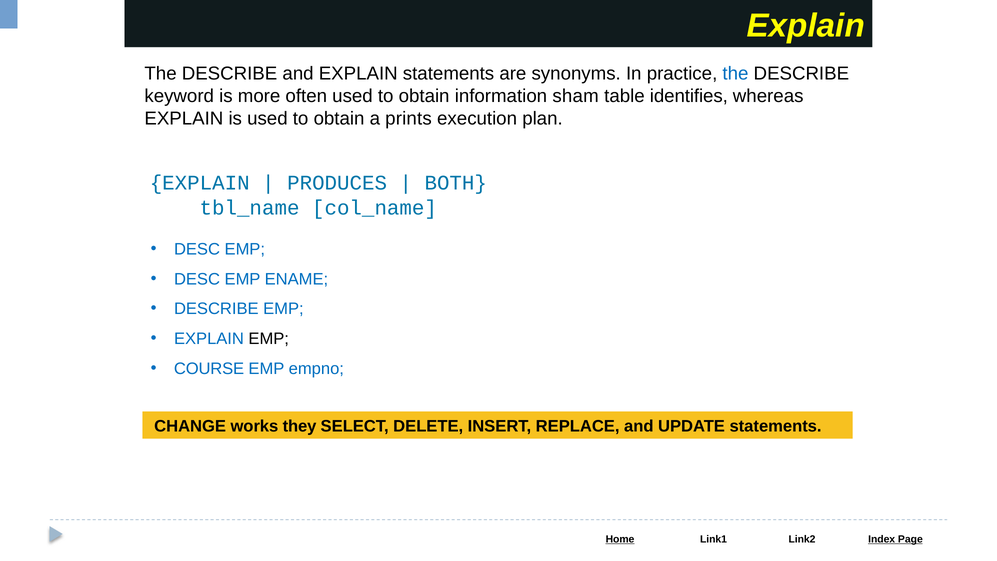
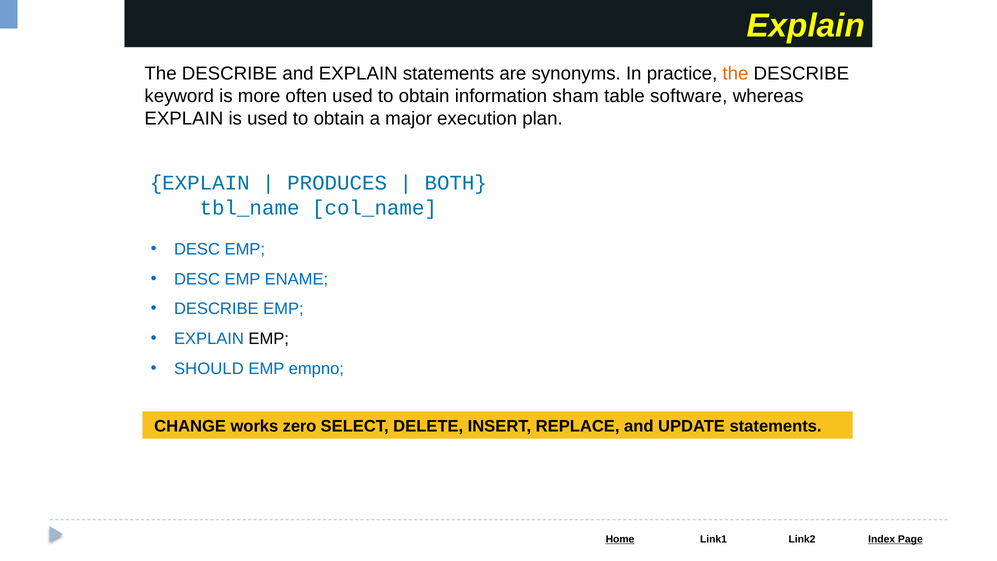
the colour: blue -> orange (735, 74)
identifies: identifies -> software (689, 96)
prints: prints -> major (409, 119)
COURSE: COURSE -> SHOULD (209, 369)
they: they -> zero (300, 426)
